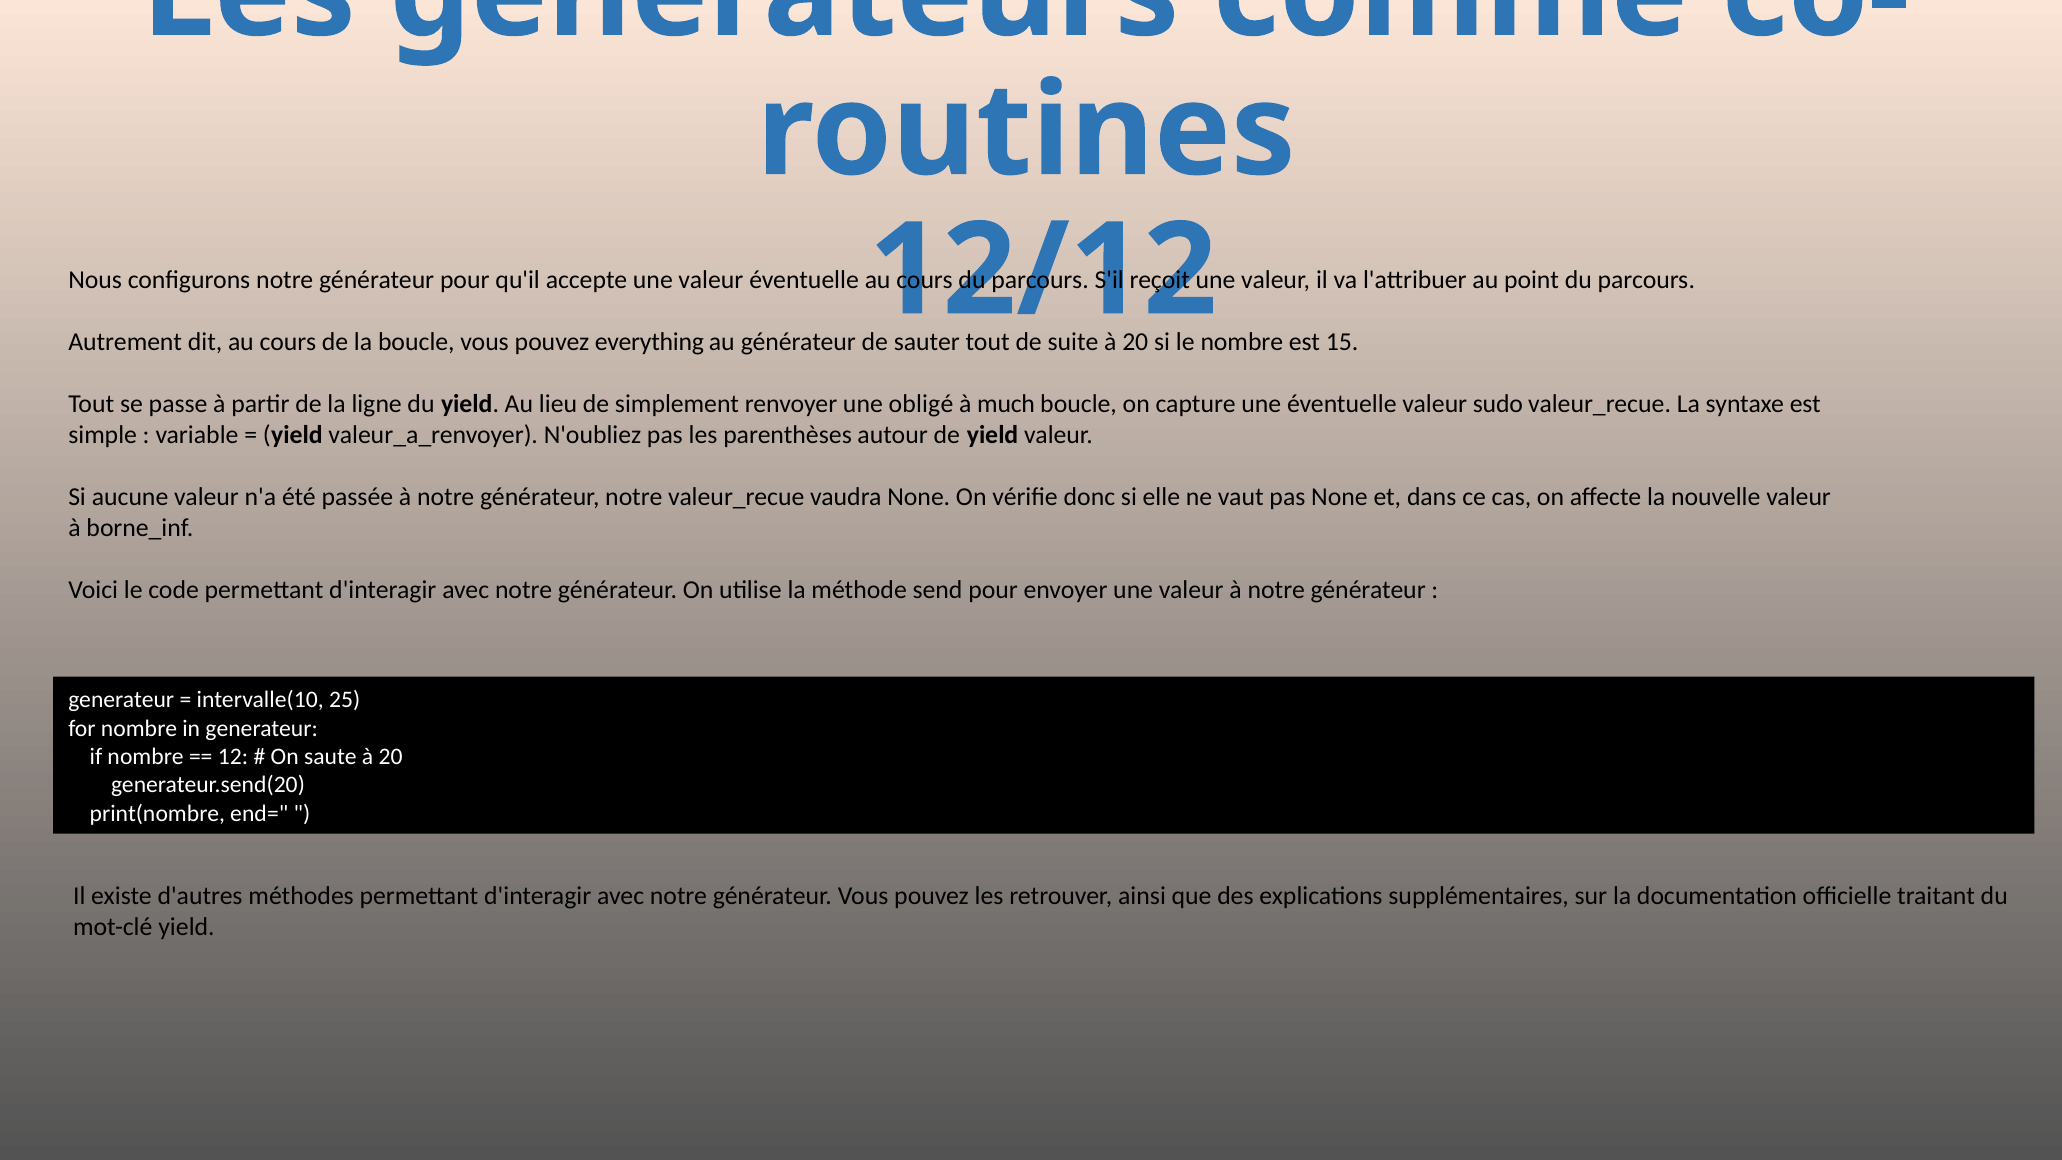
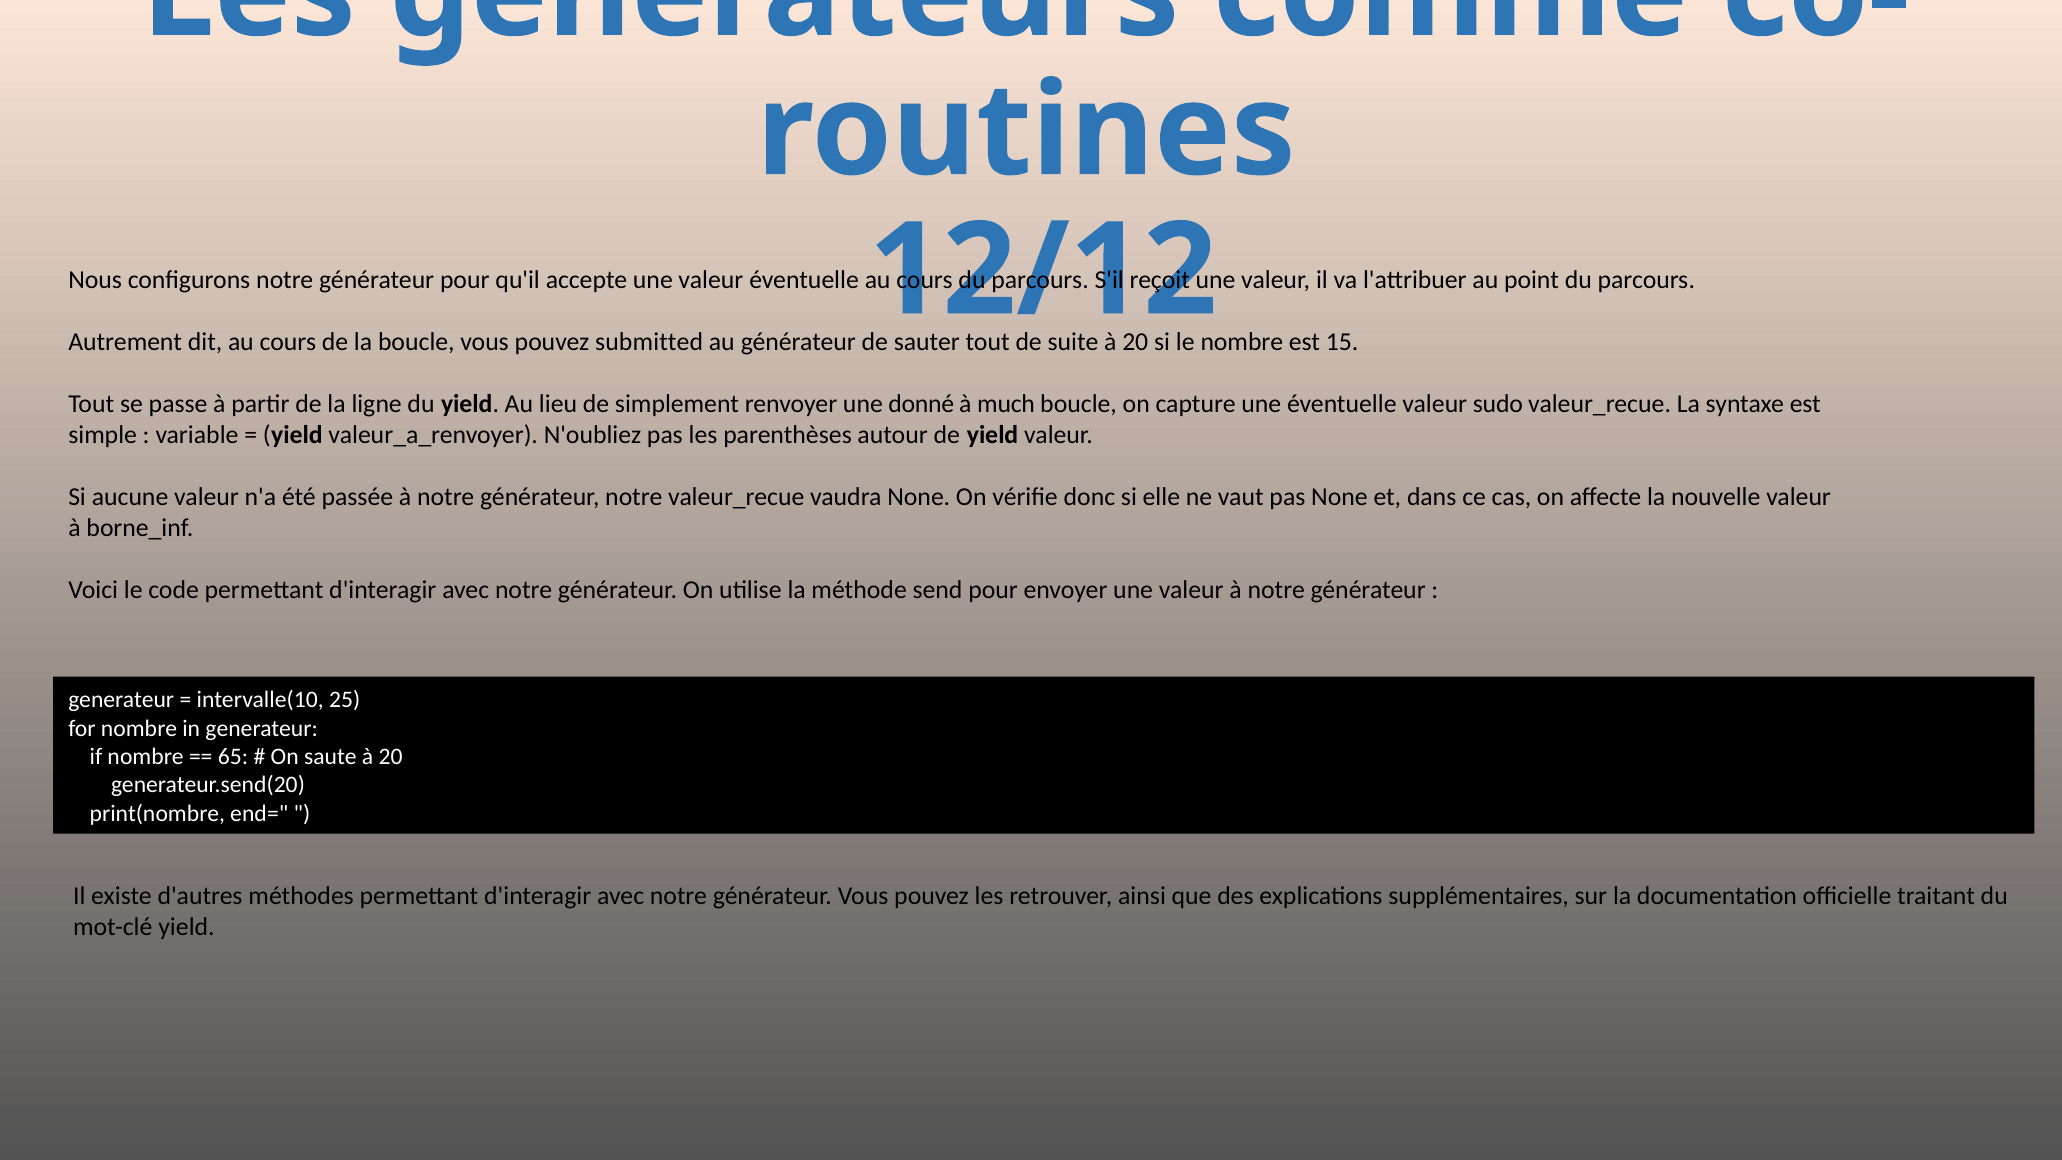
everything: everything -> submitted (649, 342)
obligé: obligé -> donné (921, 404)
12: 12 -> 65 (233, 757)
